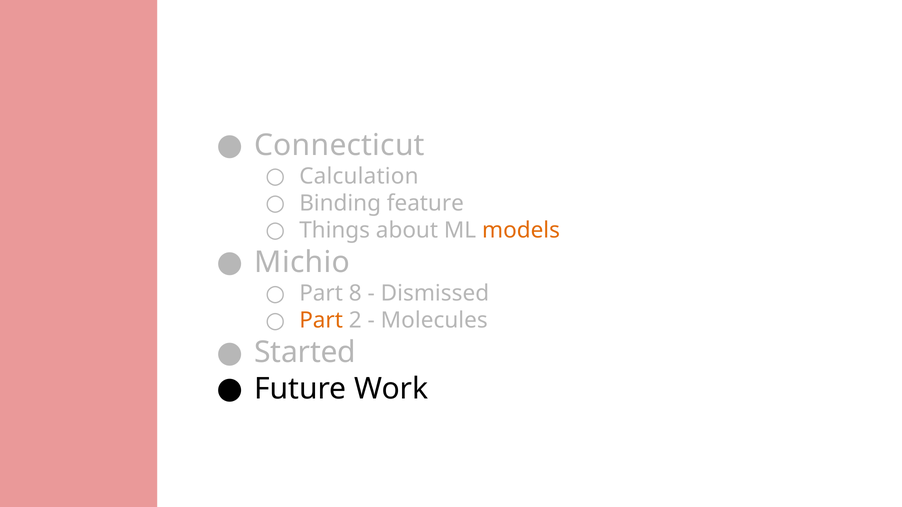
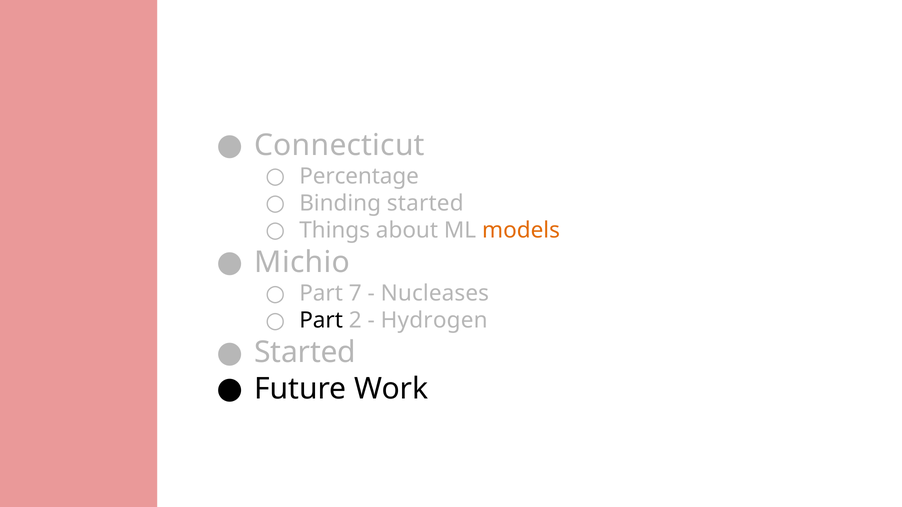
Calculation: Calculation -> Percentage (359, 176)
Binding feature: feature -> started (425, 203)
8: 8 -> 7 (355, 294)
Dismissed: Dismissed -> Nucleases (435, 294)
Part colour: orange -> black (321, 321)
Molecules: Molecules -> Hydrogen (434, 321)
